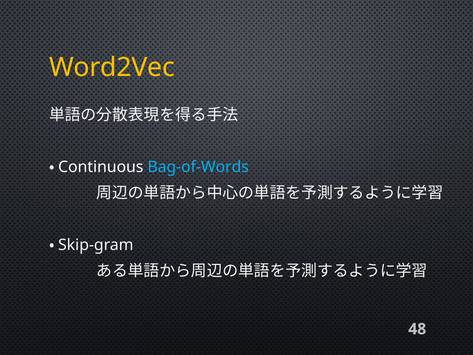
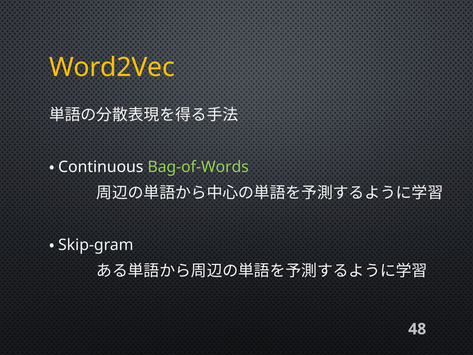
Bag-of-Words colour: light blue -> light green (198, 167)
